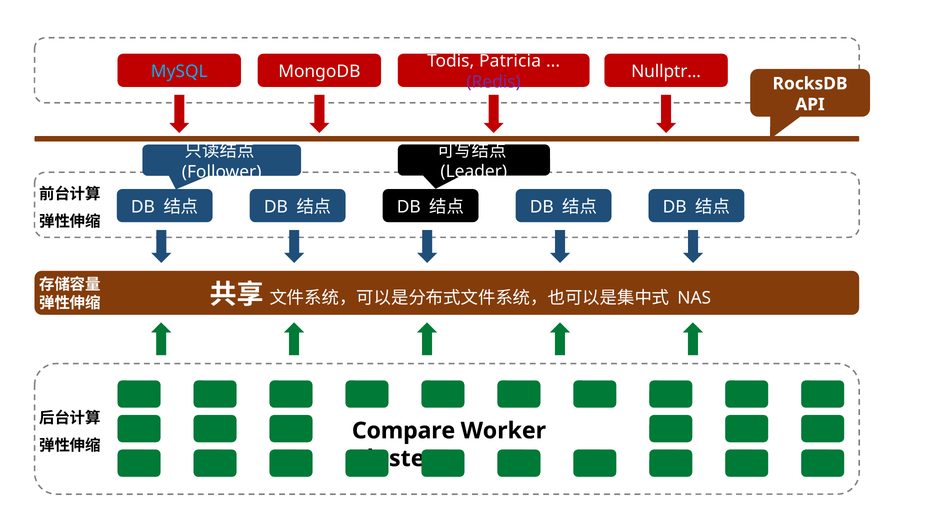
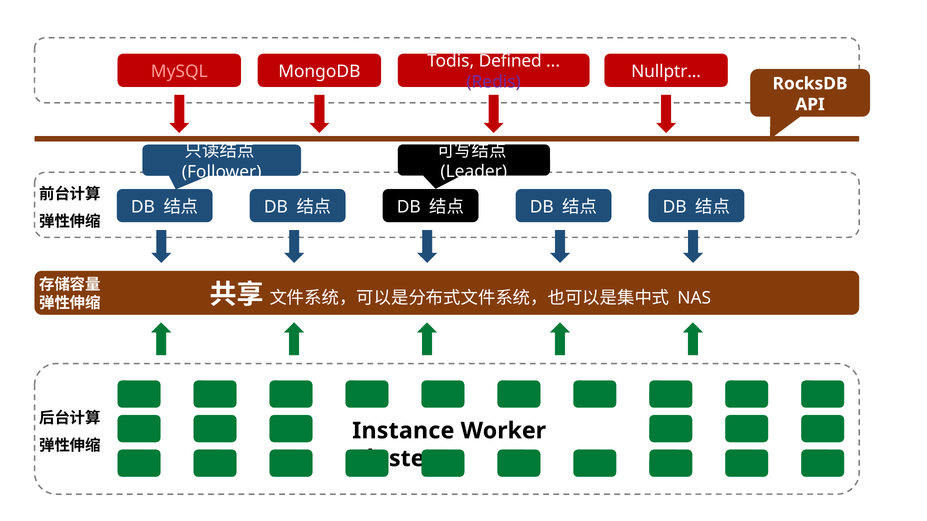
Patricia: Patricia -> Defined (510, 61)
MySQL colour: light blue -> pink (179, 72)
Compare: Compare -> Instance (403, 431)
